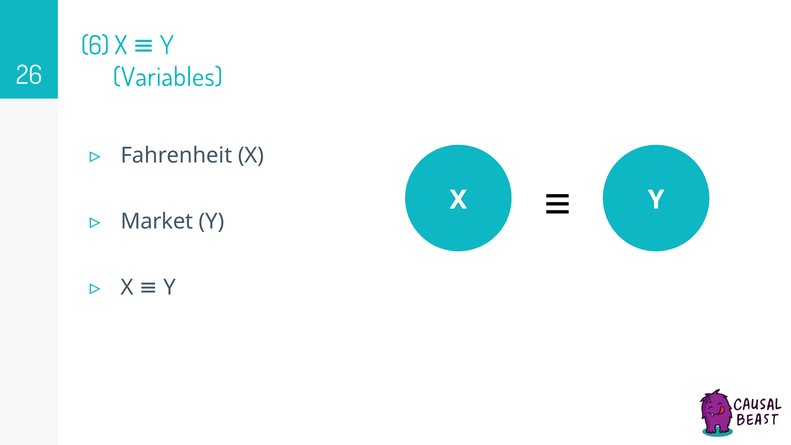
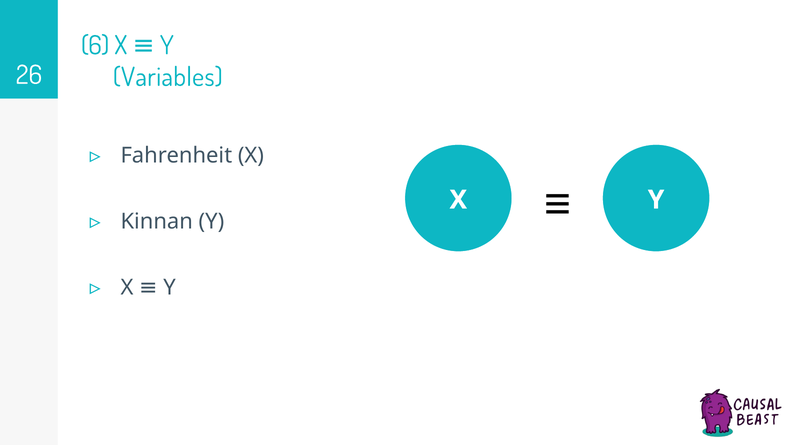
Market: Market -> Kinnan (157, 222)
